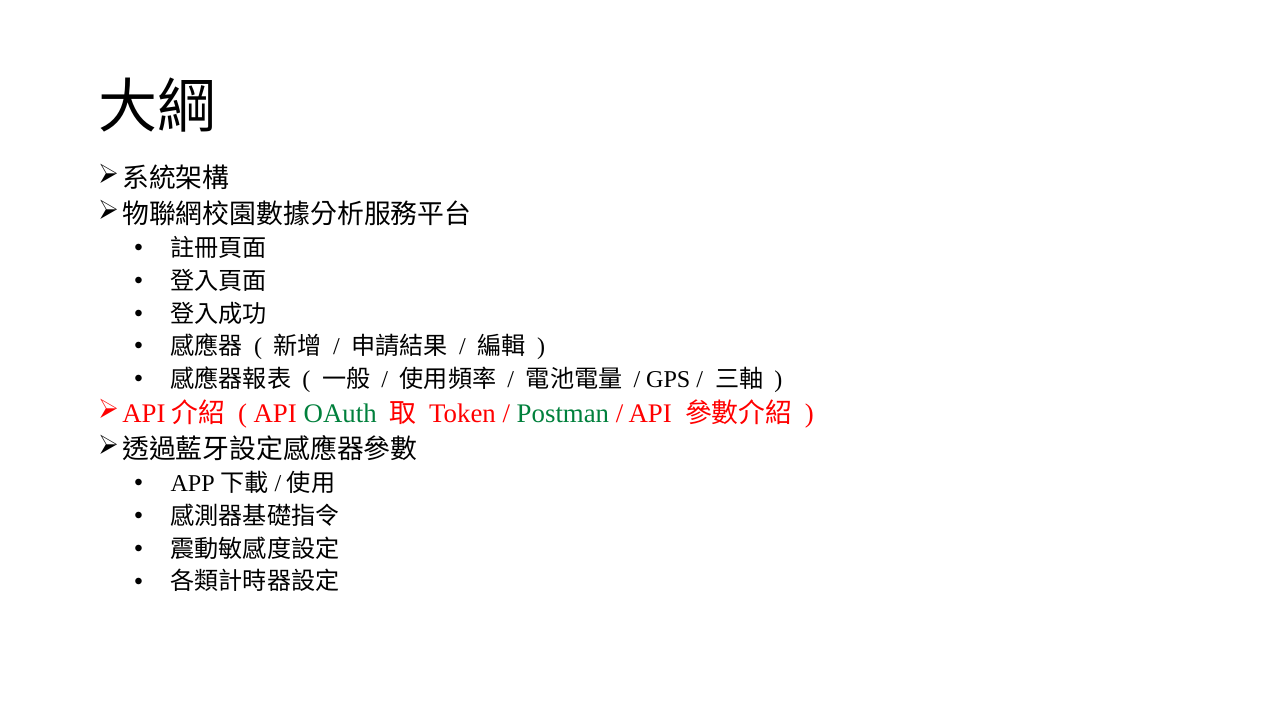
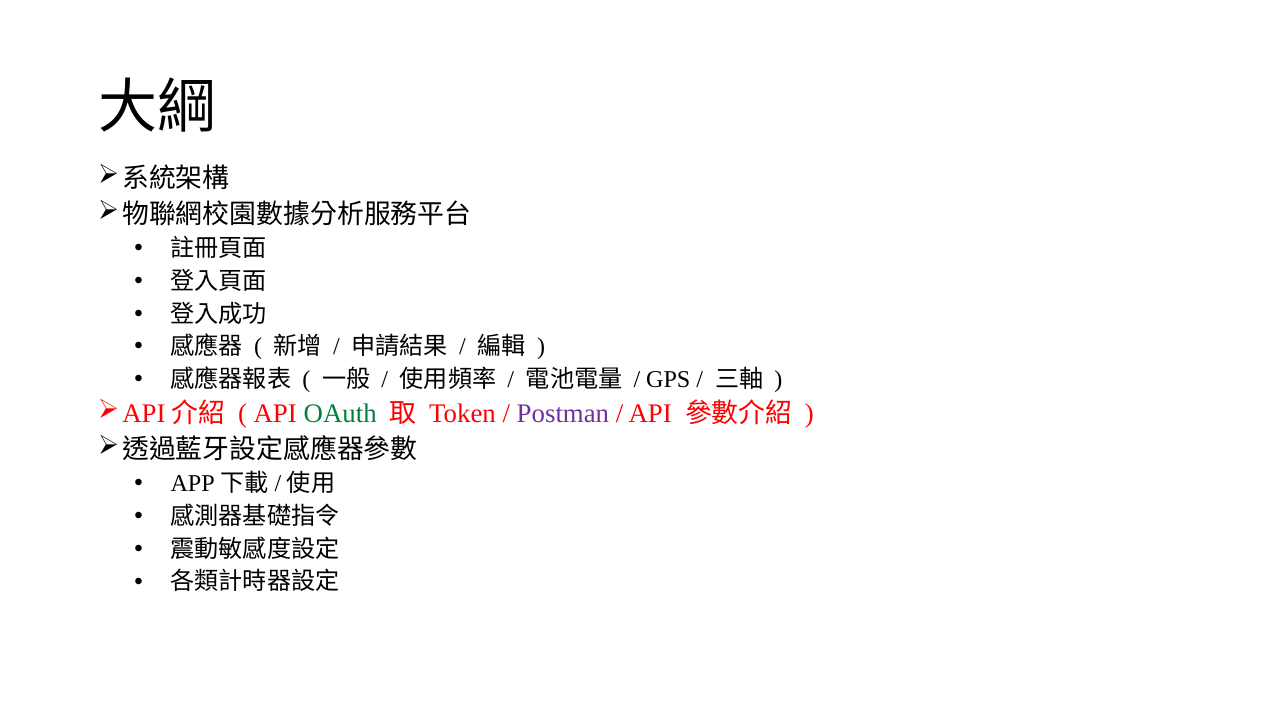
Postman colour: green -> purple (563, 414)
